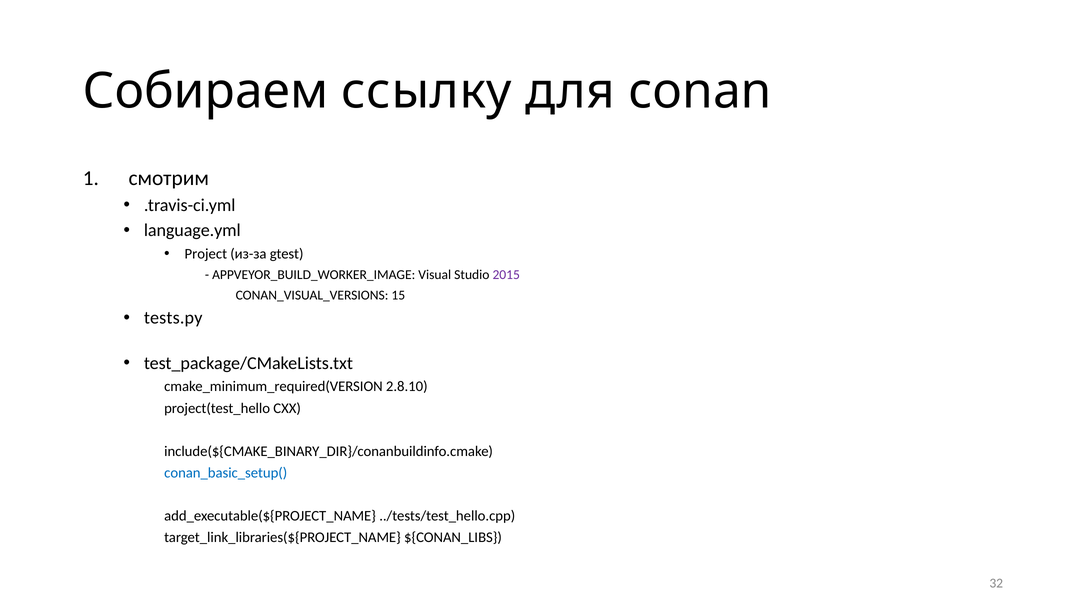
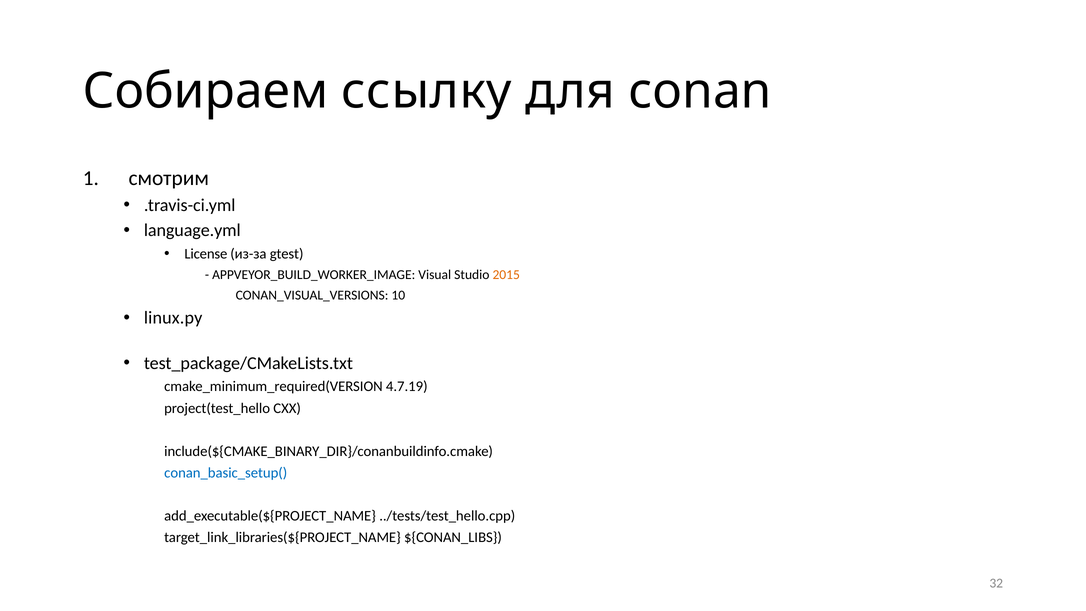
Project: Project -> License (206, 254)
2015 colour: purple -> orange (506, 275)
15: 15 -> 10 (398, 295)
tests.py: tests.py -> linux.py (173, 318)
2.8.10: 2.8.10 -> 4.7.19 (407, 387)
